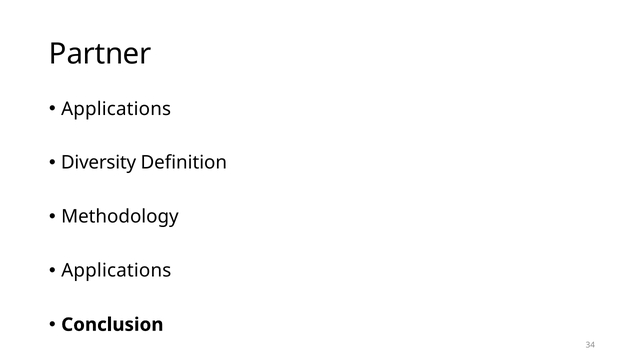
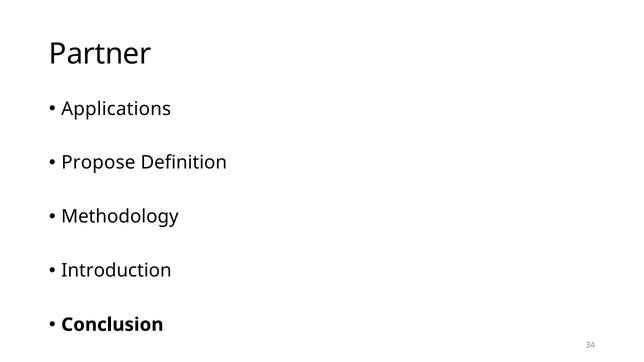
Diversity: Diversity -> Propose (98, 163)
Applications: Applications -> Introduction (116, 271)
